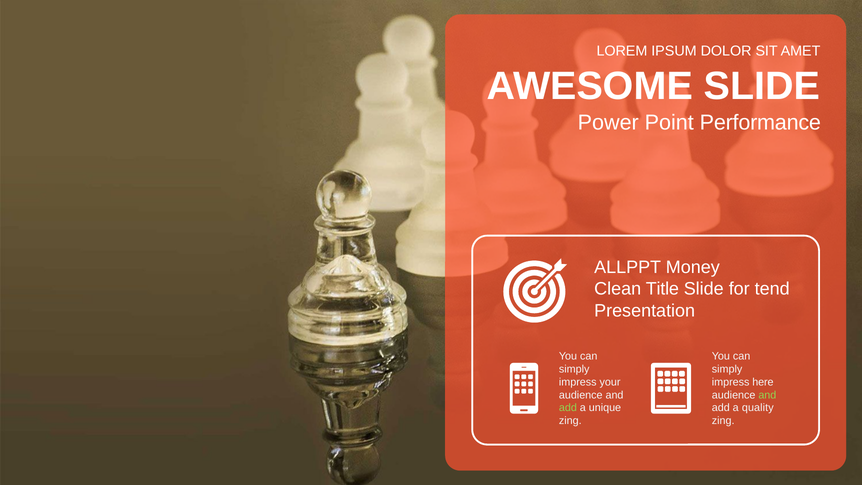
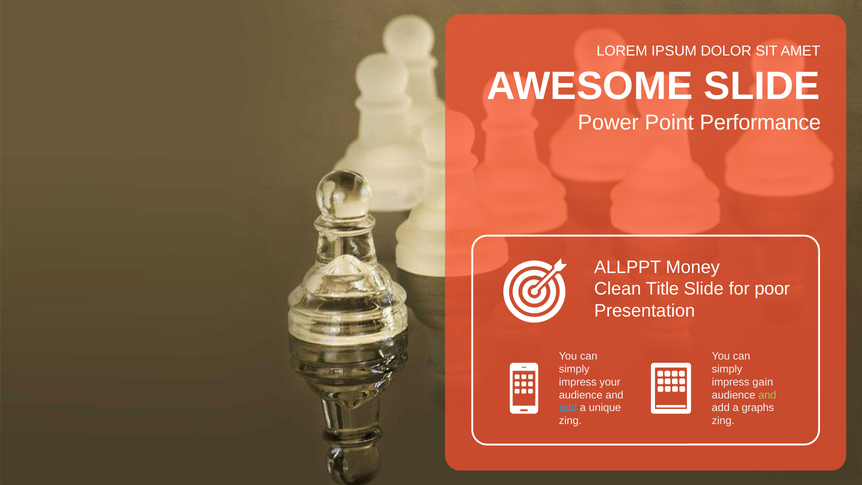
tend: tend -> poor (772, 289)
here: here -> gain (763, 382)
add colour: light green -> light blue (568, 408)
quality: quality -> graphs (758, 408)
